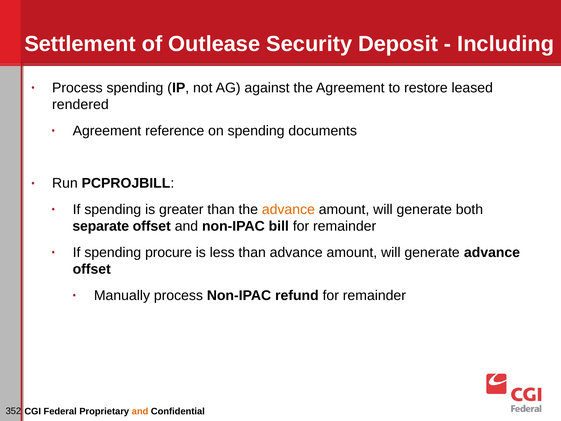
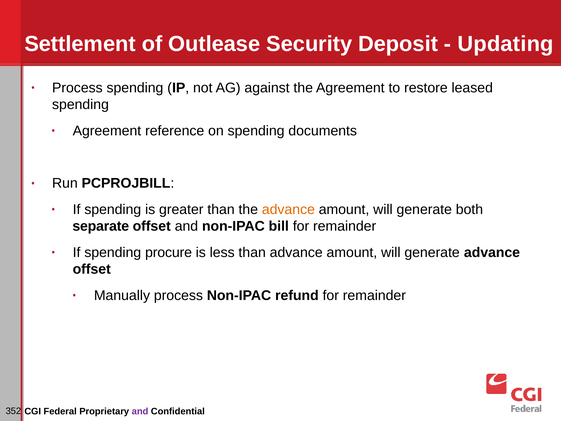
Including: Including -> Updating (506, 44)
rendered: rendered -> spending (80, 105)
and colour: orange -> purple (140, 411)
